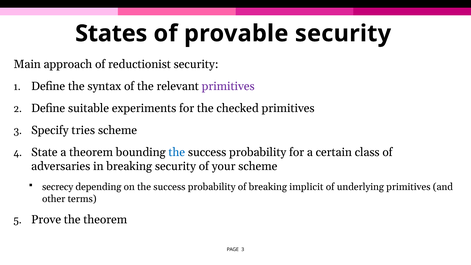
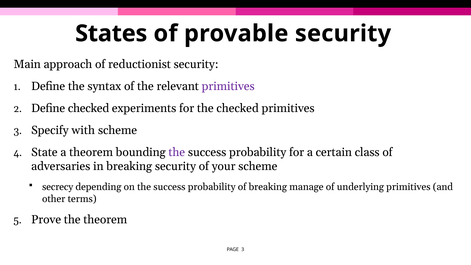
Define suitable: suitable -> checked (89, 108)
tries: tries -> with (83, 130)
the colour: blue -> purple (177, 152)
implicit: implicit -> manage (306, 187)
